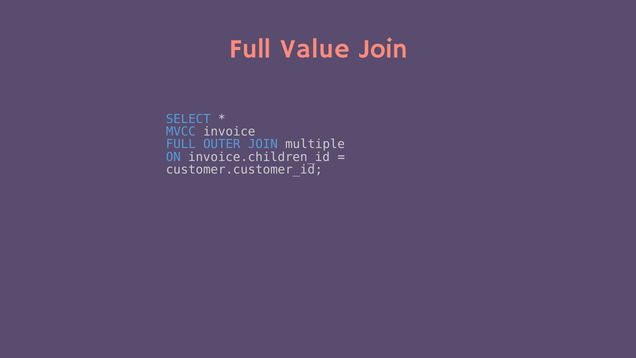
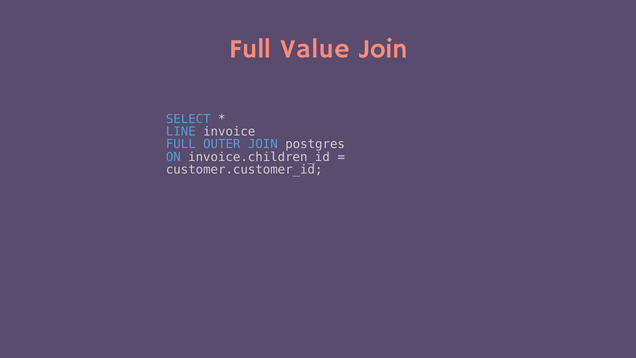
MVCC: MVCC -> LINE (181, 132)
multiple: multiple -> postgres (315, 144)
